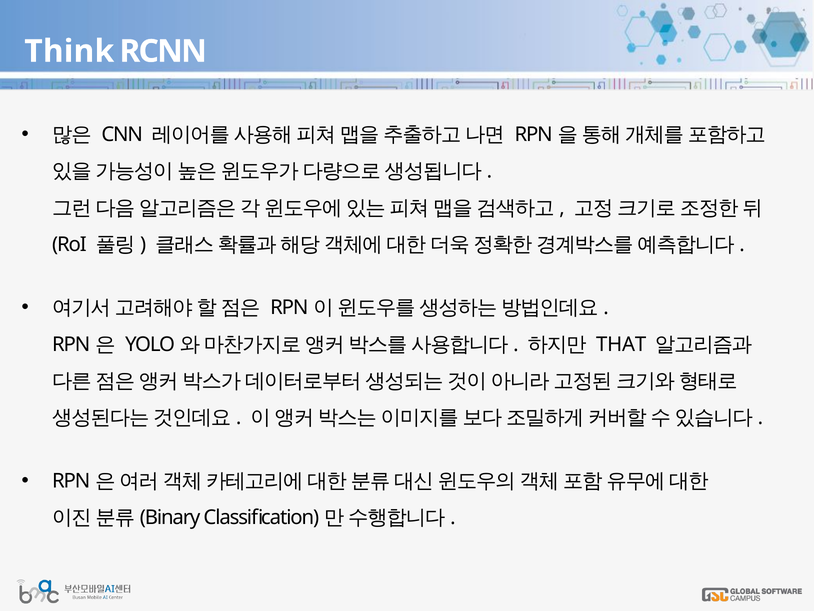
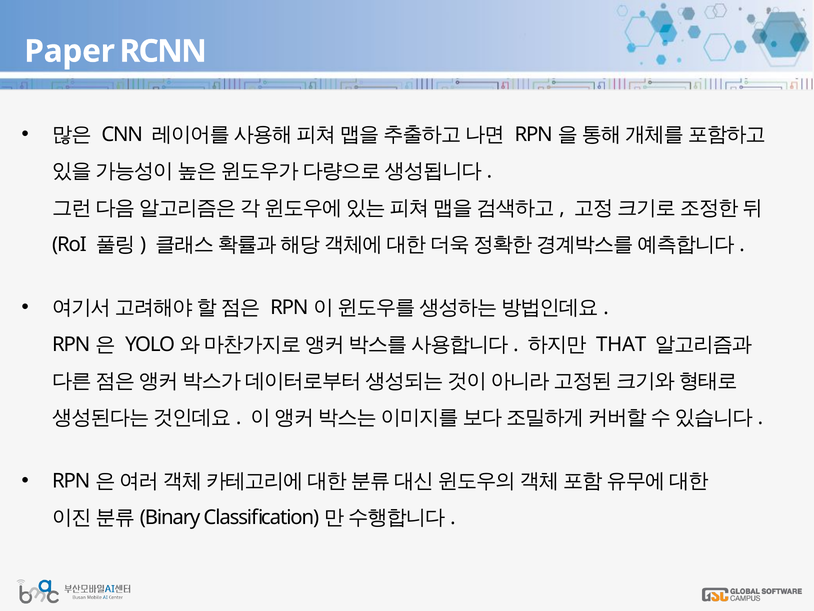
Think: Think -> Paper (70, 51)
